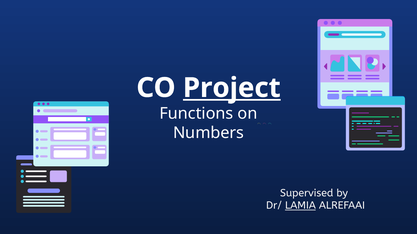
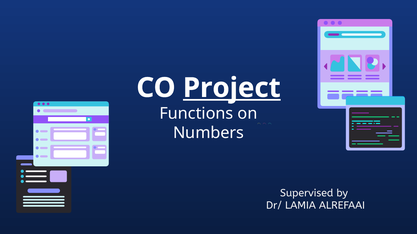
LAMIA underline: present -> none (300, 206)
